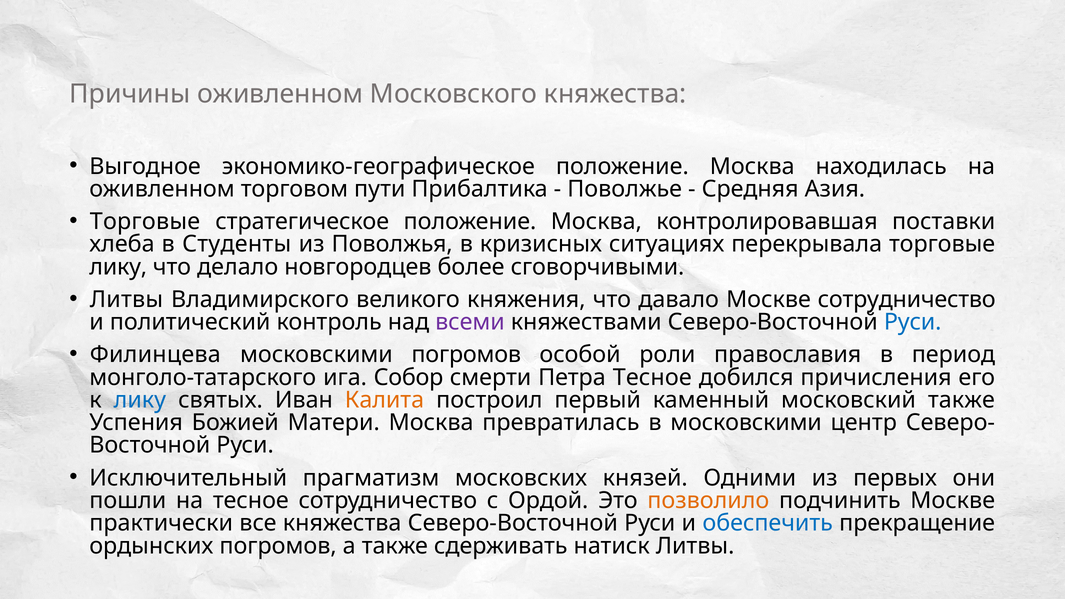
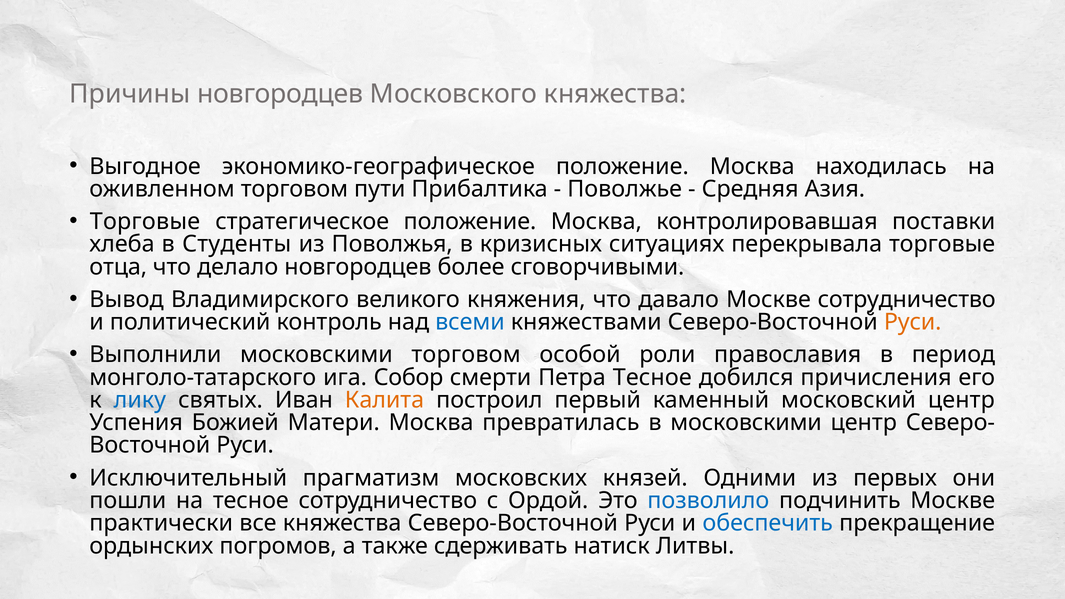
Причины оживленном: оживленном -> новгородцев (280, 94)
лику: лику -> отца (118, 267)
Литвы: Литвы -> Вывод (127, 300)
всеми colour: purple -> blue (470, 322)
Руси colour: blue -> orange (913, 322)
Филинцева: Филинцева -> Выполнили (155, 355)
московскими погромов: погромов -> торговом (466, 355)
московский также: также -> центр (961, 400)
позволило colour: orange -> blue (708, 501)
